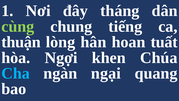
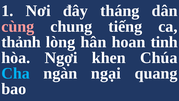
cùng colour: light green -> pink (18, 26)
thuận: thuận -> thảnh (21, 42)
tuất: tuất -> tinh (164, 42)
